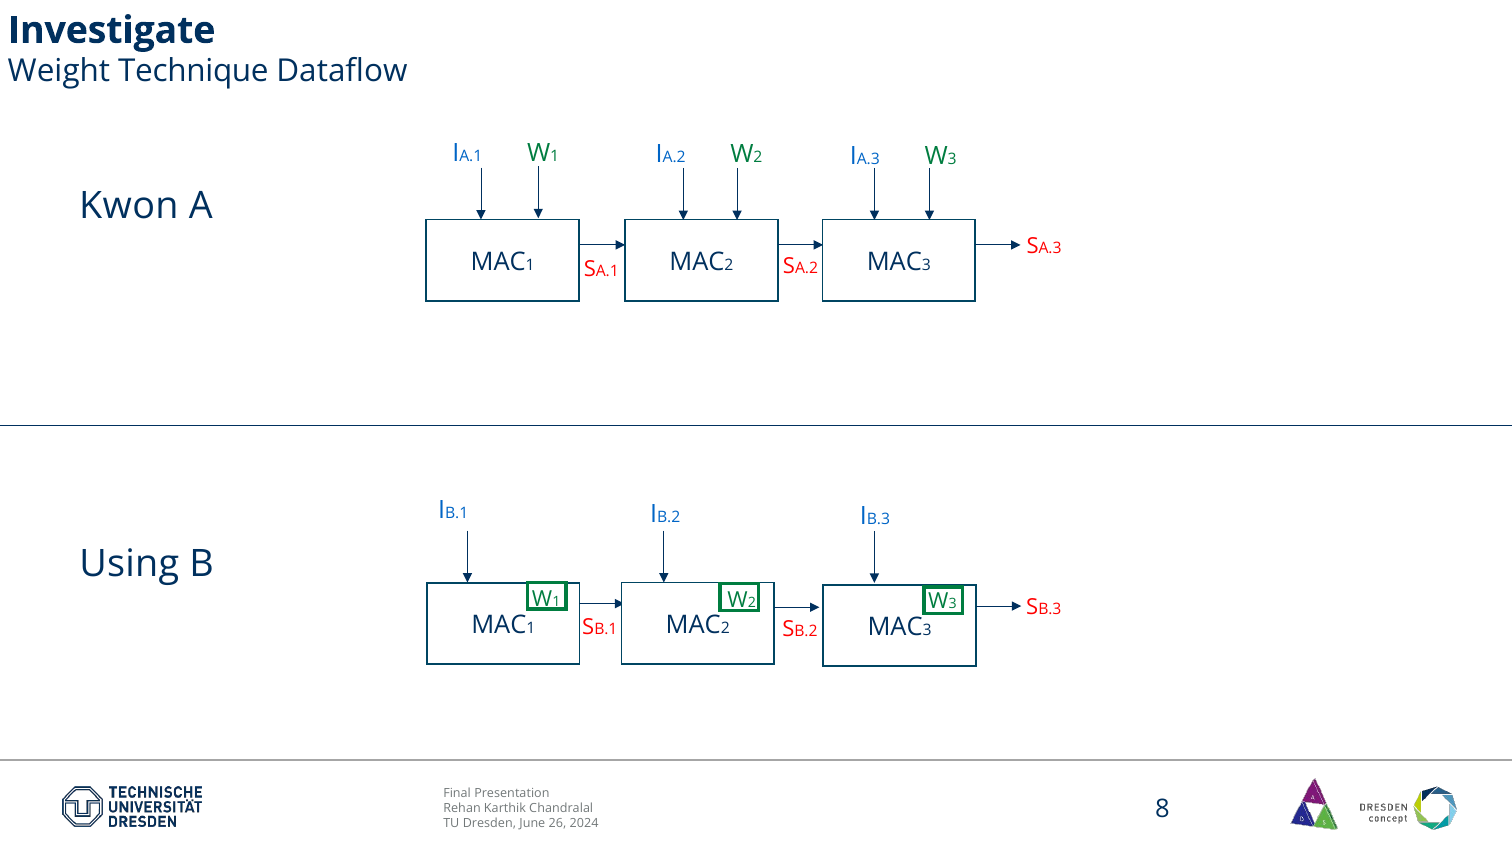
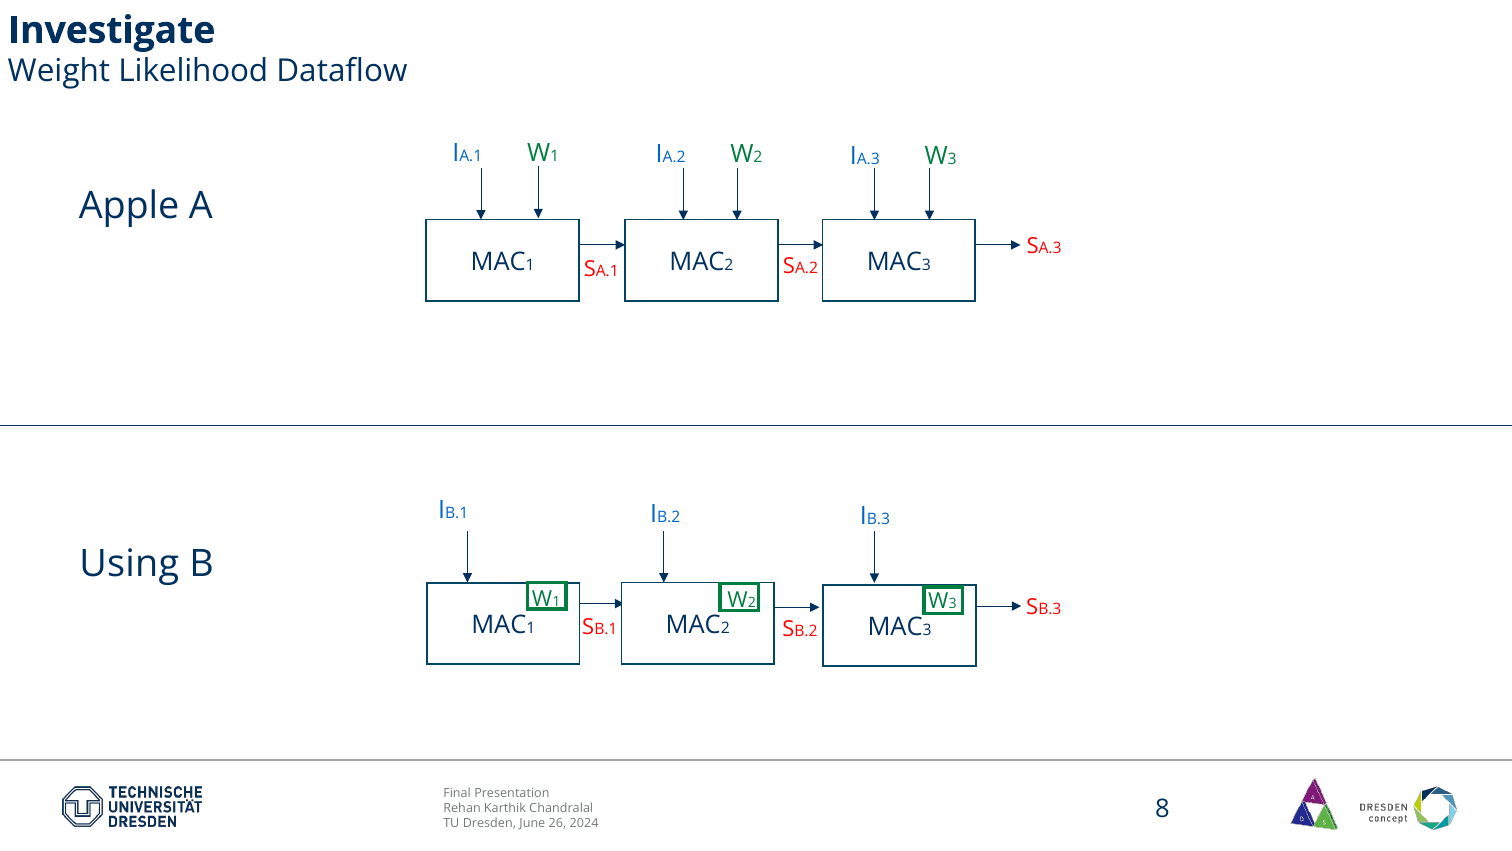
Technique: Technique -> Likelihood (193, 71)
Kwon: Kwon -> Apple (129, 206)
